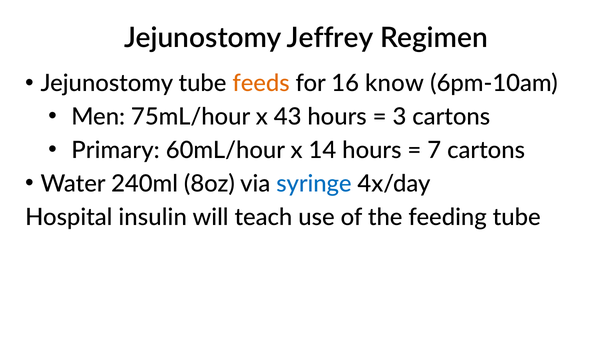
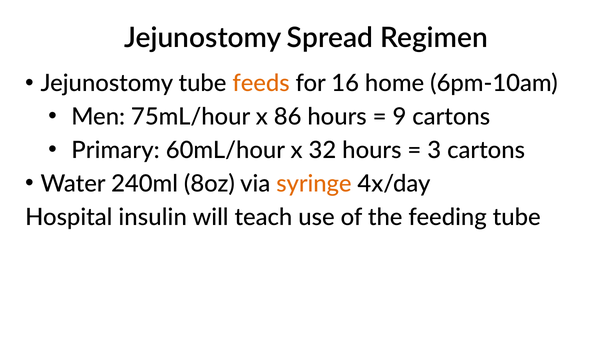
Jeffrey: Jeffrey -> Spread (330, 38)
know: know -> home (395, 84)
43: 43 -> 86 (288, 117)
3: 3 -> 9 (399, 117)
14: 14 -> 32 (322, 150)
7: 7 -> 3 (434, 150)
syringe colour: blue -> orange (314, 184)
